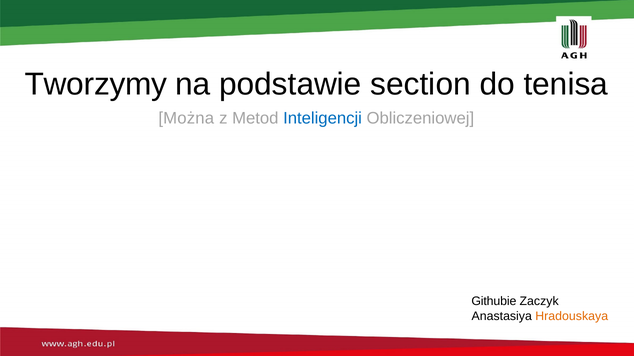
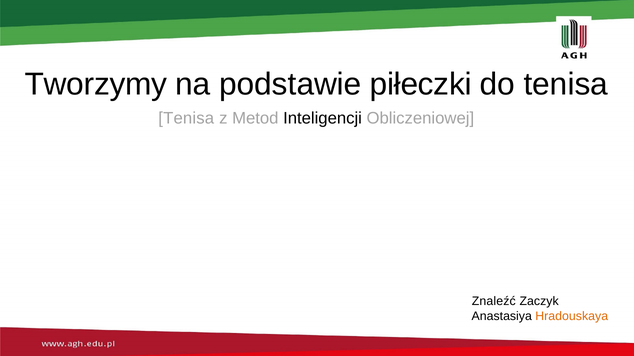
section: section -> piłeczki (421, 85)
Można: Można -> Tenisa (186, 118)
Inteligencji colour: blue -> black (323, 118)
Githubie: Githubie -> Znaleźć (494, 302)
